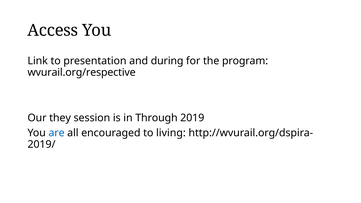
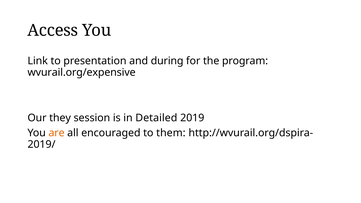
wvurail.org/respective: wvurail.org/respective -> wvurail.org/expensive (82, 72)
Through: Through -> Detailed (156, 118)
are colour: blue -> orange (57, 133)
living: living -> them (171, 133)
